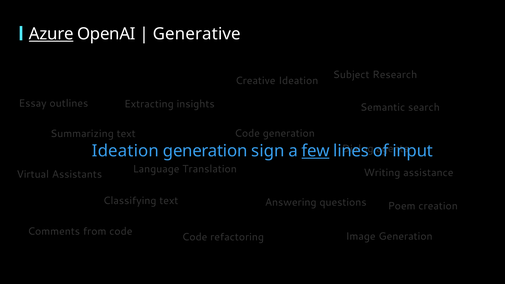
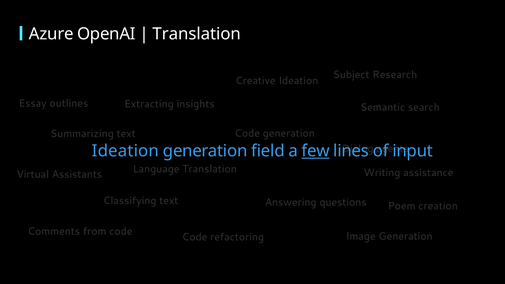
Azure underline: present -> none (51, 34)
Generative: Generative -> Translation (197, 34)
sign: sign -> field (268, 151)
